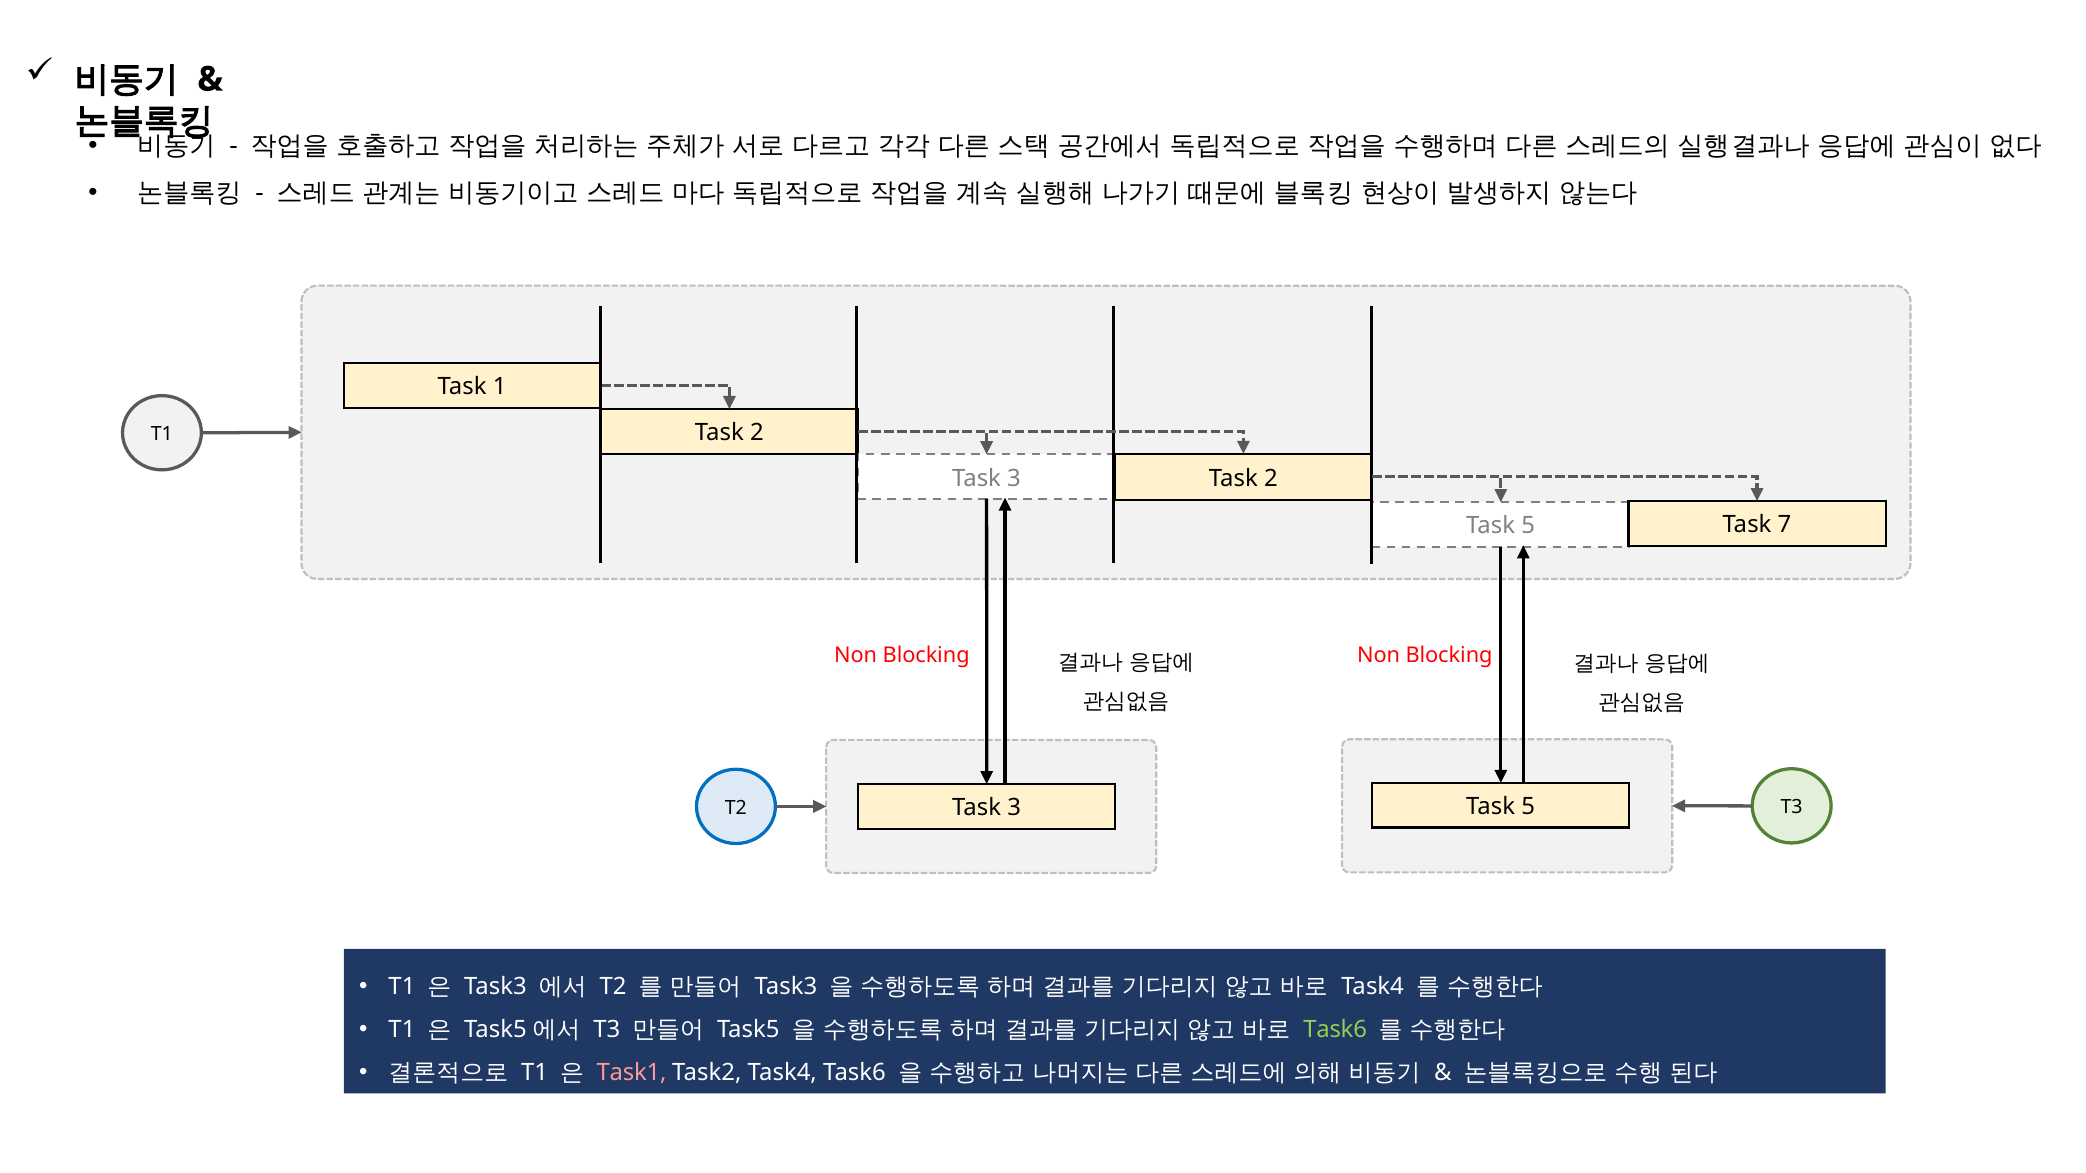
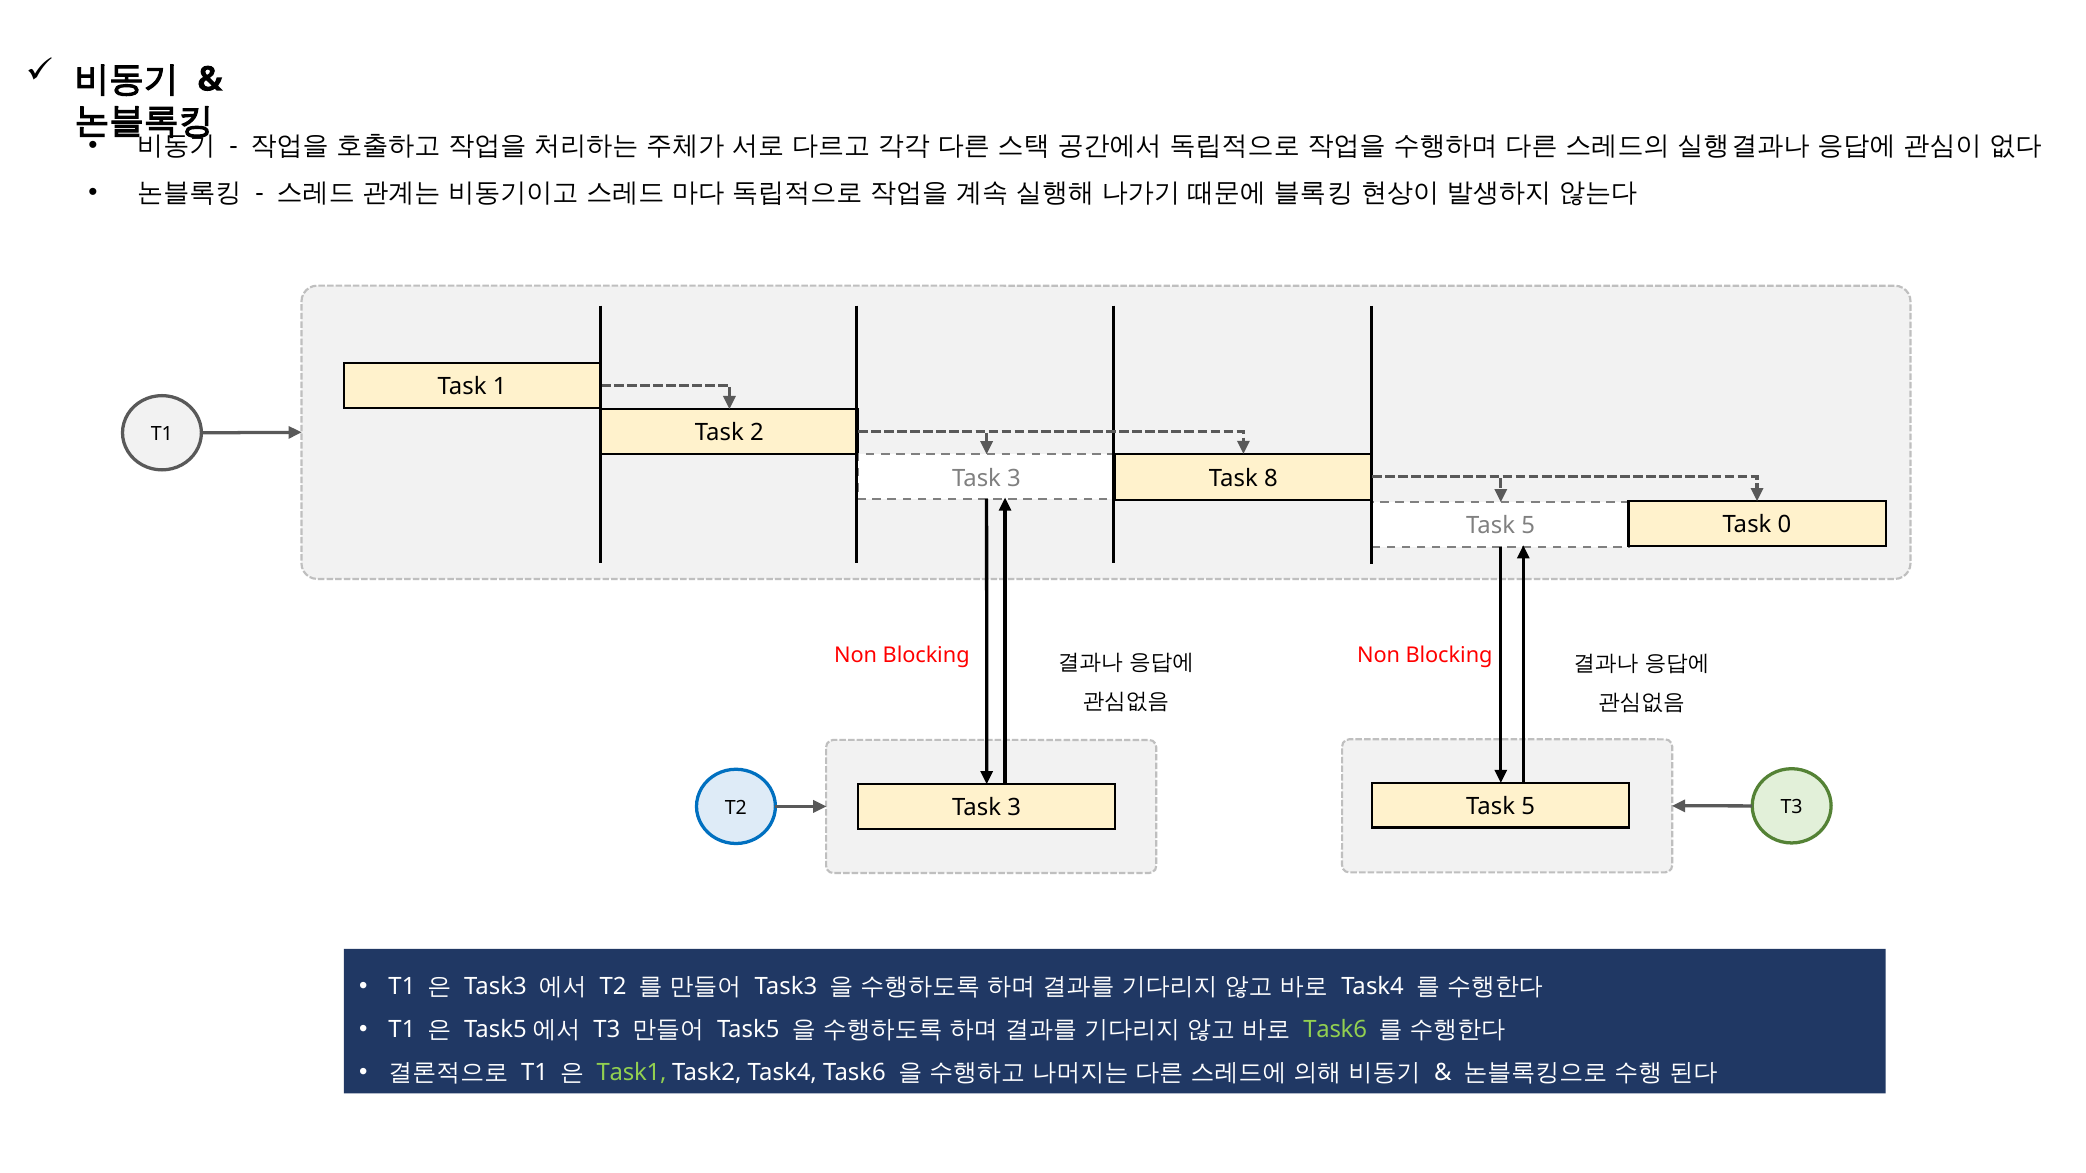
2: 2 -> 8 (1271, 479)
7: 7 -> 0 (1785, 525)
Task1 colour: pink -> light green (632, 1073)
